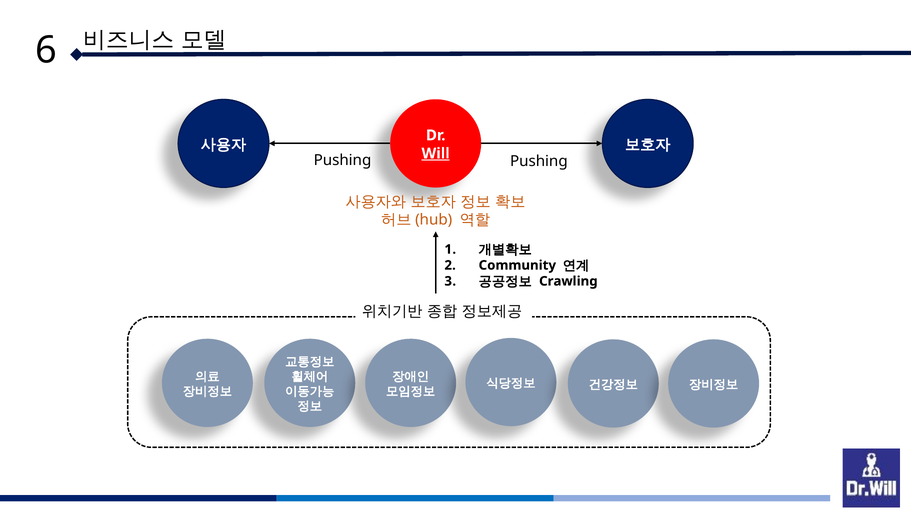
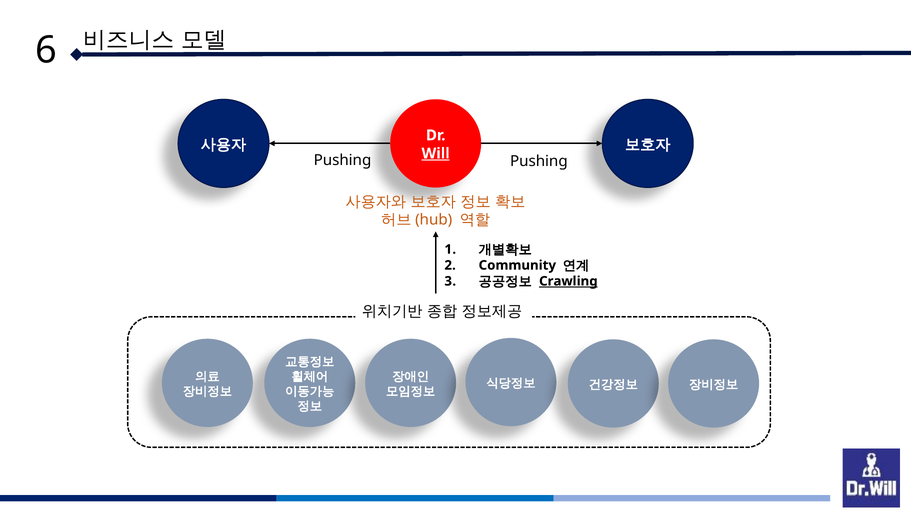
Crawling underline: none -> present (568, 281)
